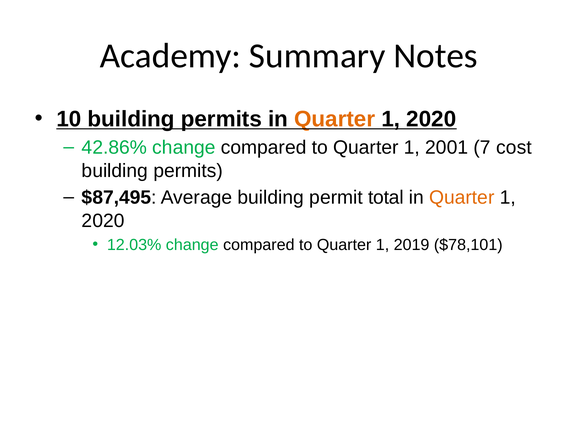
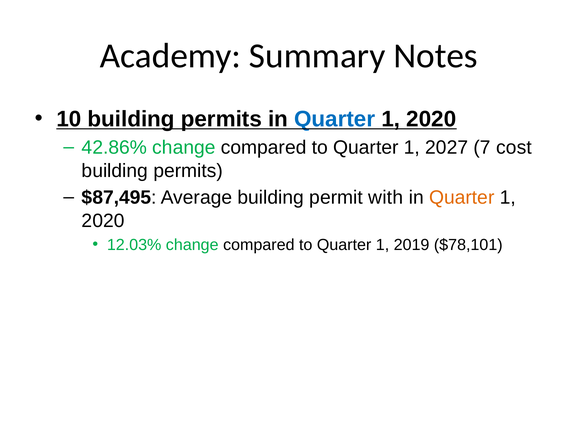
Quarter colour: orange -> blue (335, 119)
2001: 2001 -> 2027 (447, 148)
total: total -> with (386, 198)
